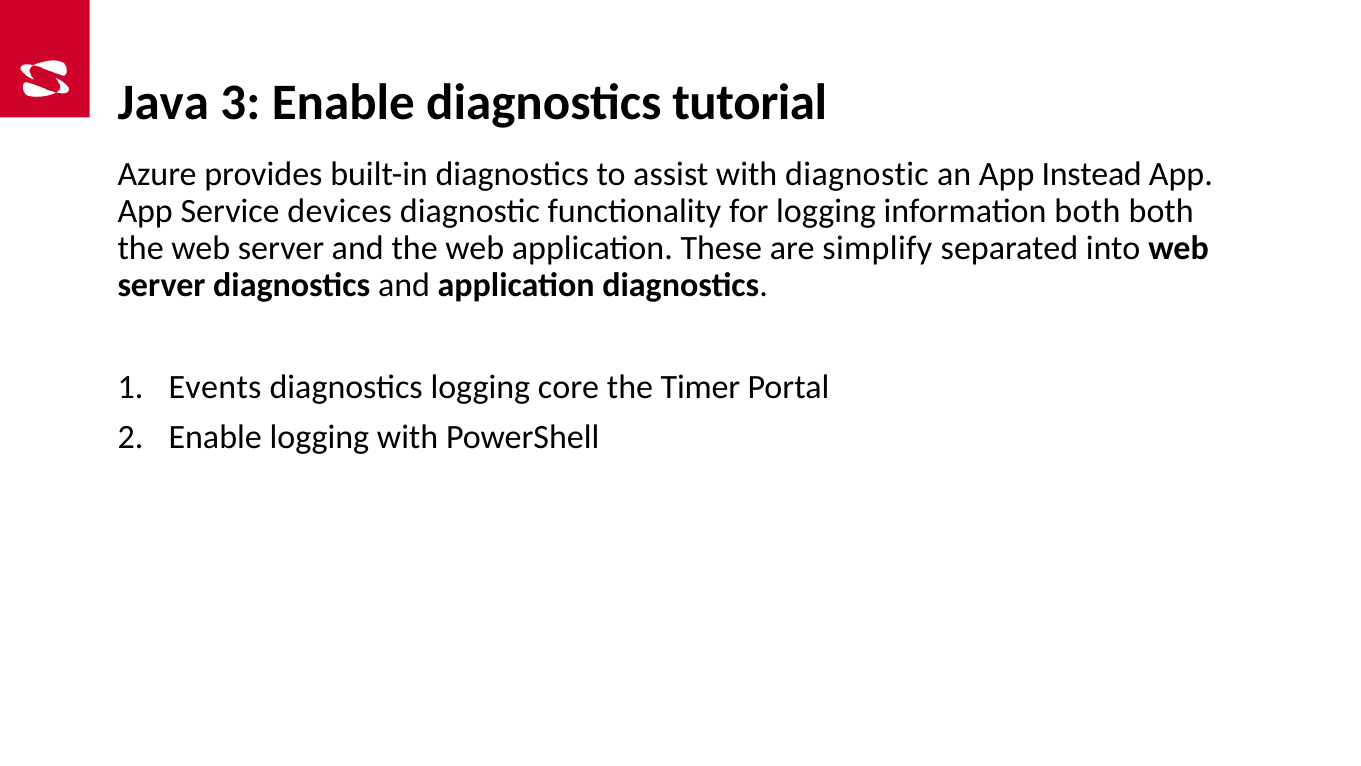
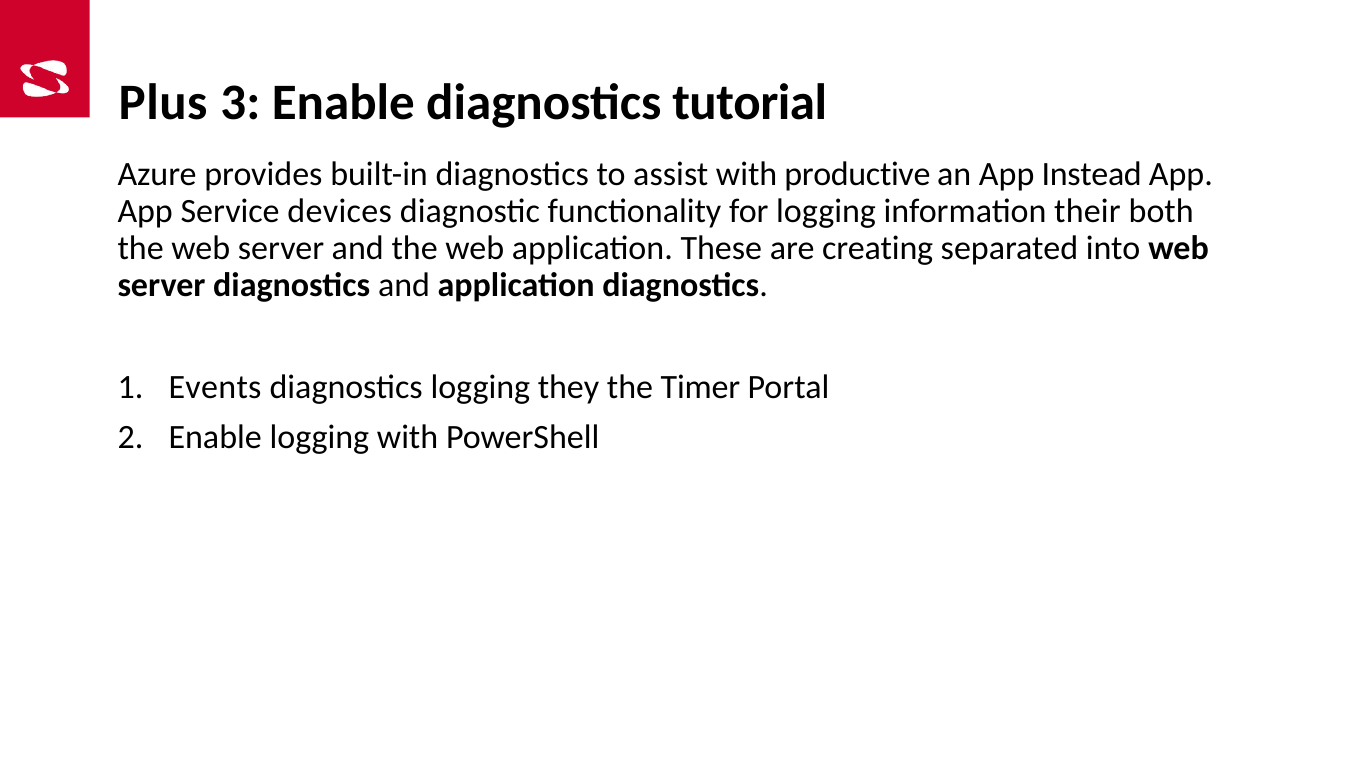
Java: Java -> Plus (163, 103)
with diagnostic: diagnostic -> productive (857, 175)
information both: both -> their (1087, 211)
simplify: simplify -> creating (878, 248)
core: core -> they (569, 387)
